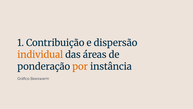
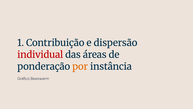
individual colour: orange -> red (40, 55)
